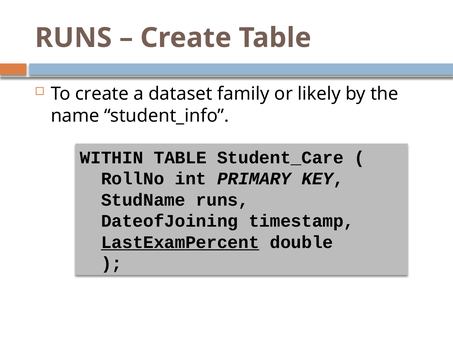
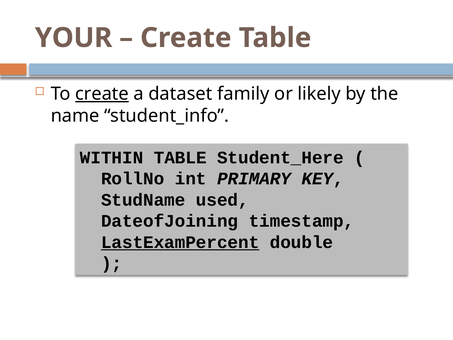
RUNS: RUNS -> YOUR (74, 38)
create underline: none -> present (102, 94)
Student_Care: Student_Care -> Student_Here (280, 157)
StudName runs: runs -> used (222, 200)
